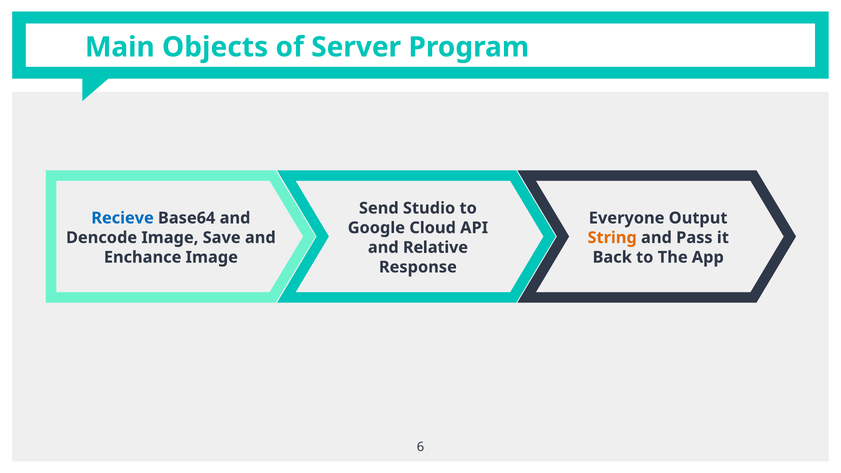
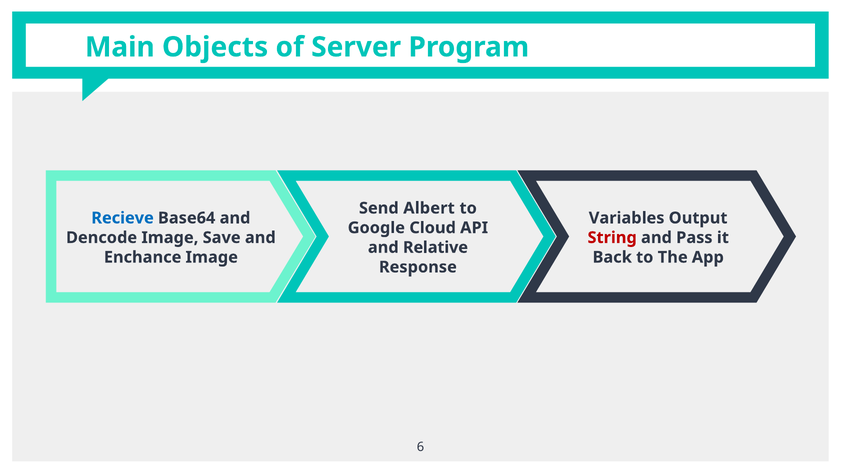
Studio: Studio -> Albert (429, 208)
Everyone: Everyone -> Variables (627, 218)
String colour: orange -> red (612, 238)
